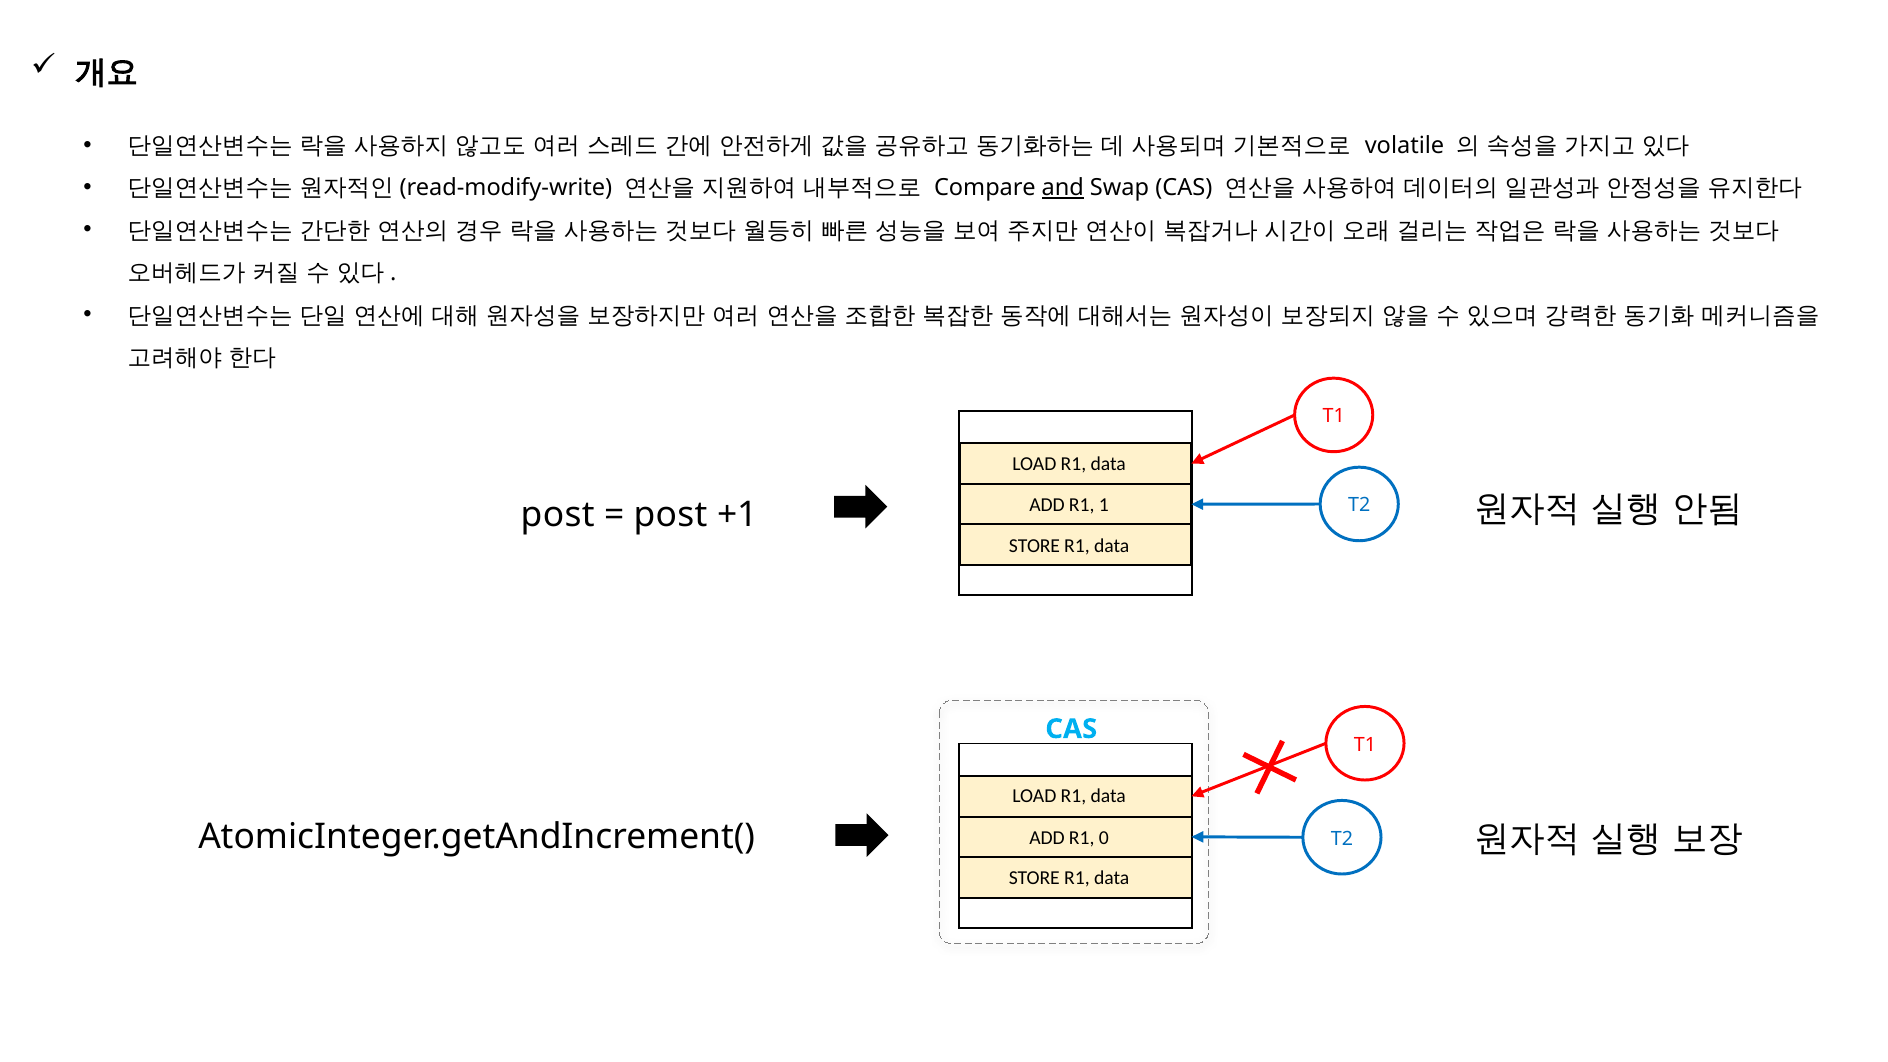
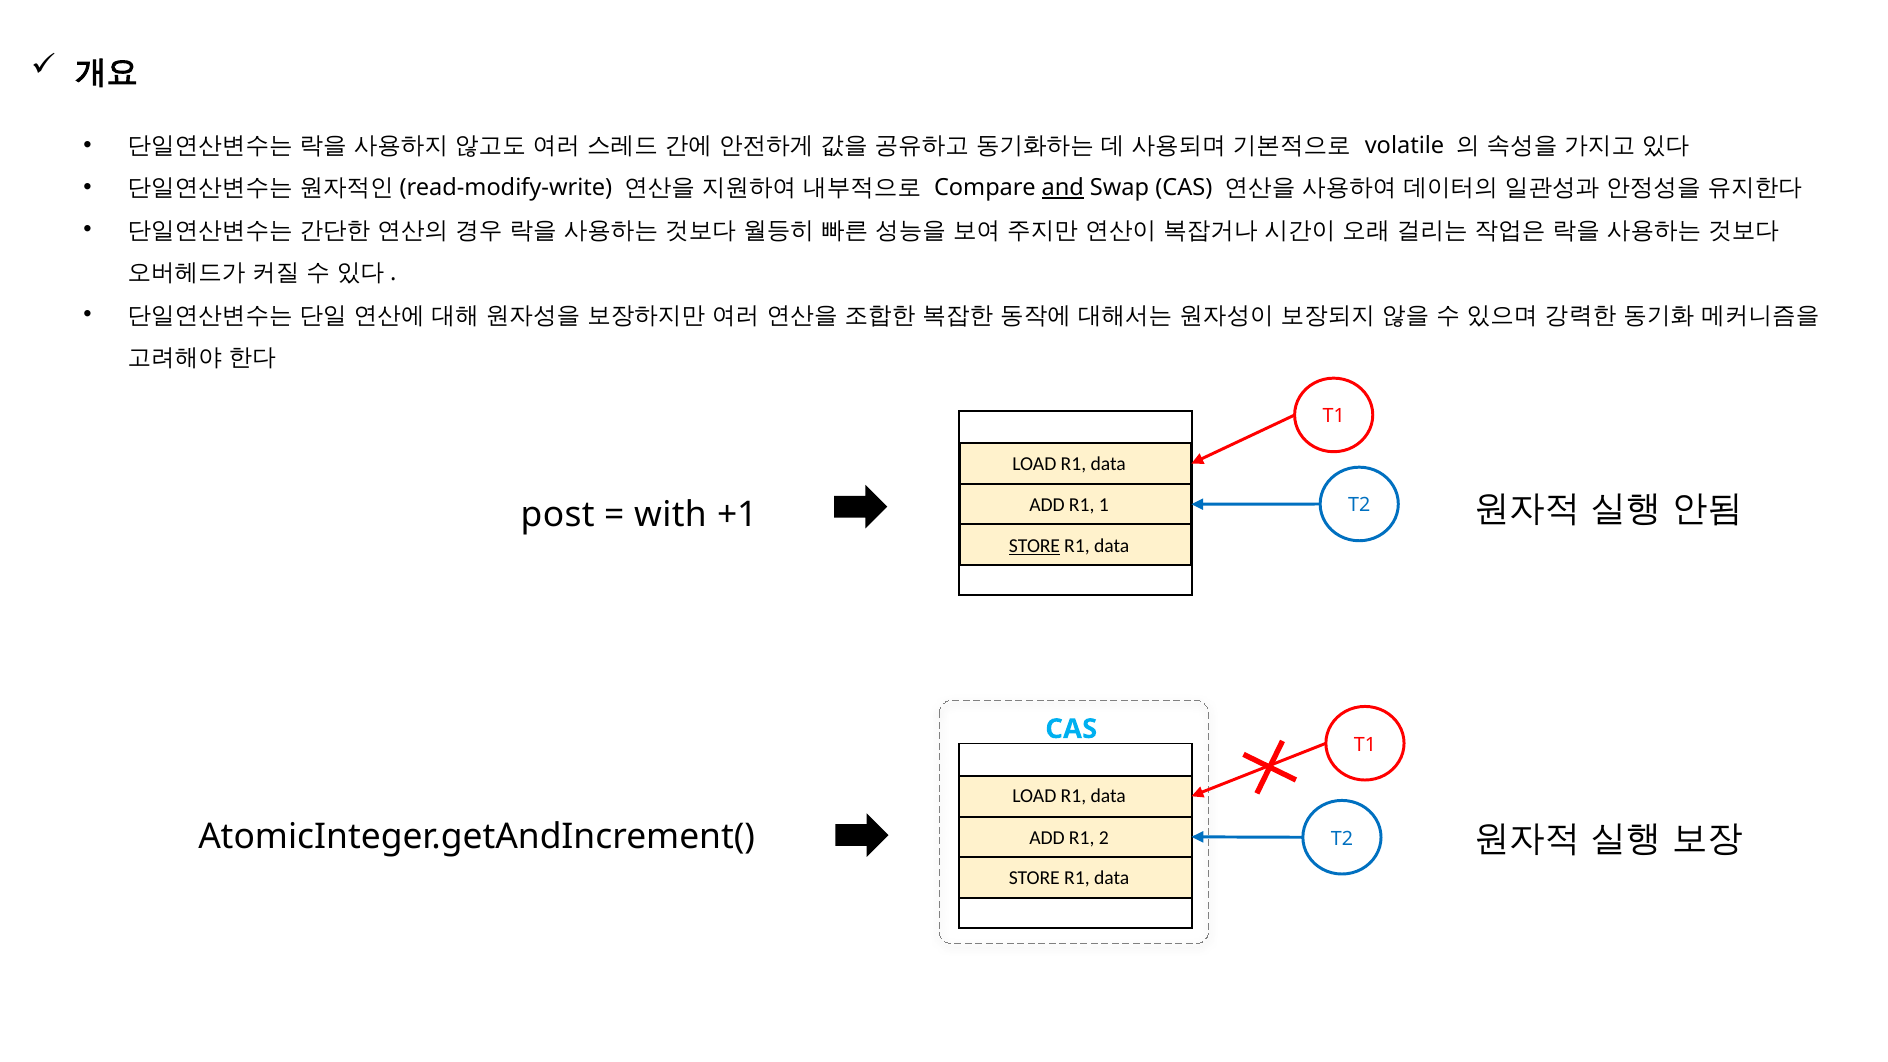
post: post -> with (670, 515)
STORE underline: none -> present (1034, 546)
0: 0 -> 2 (1104, 838)
